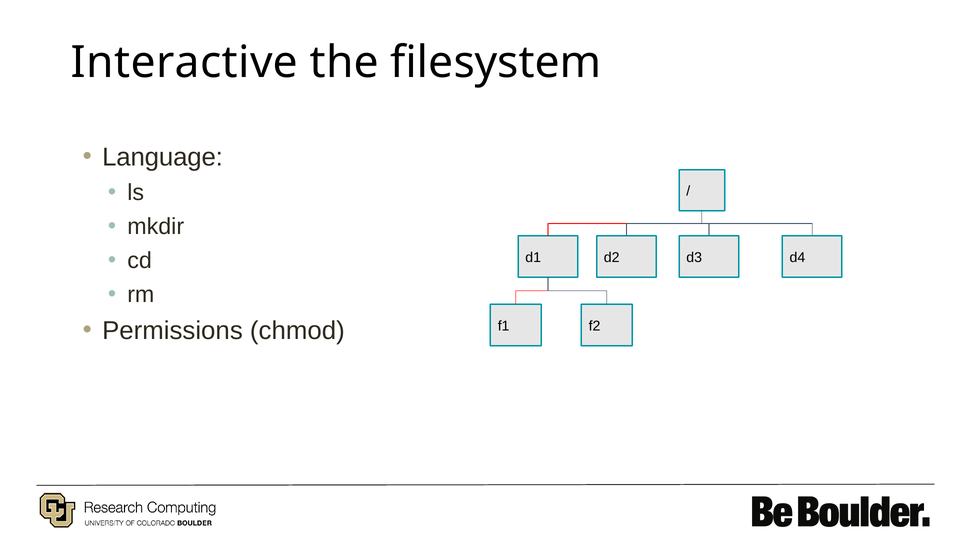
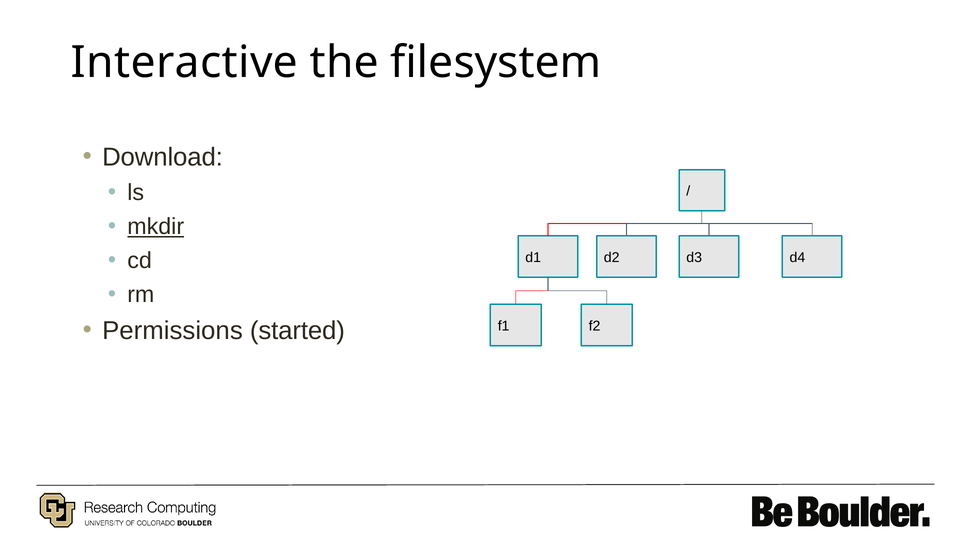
Language: Language -> Download (163, 157)
mkdir underline: none -> present (156, 227)
chmod: chmod -> started (297, 331)
